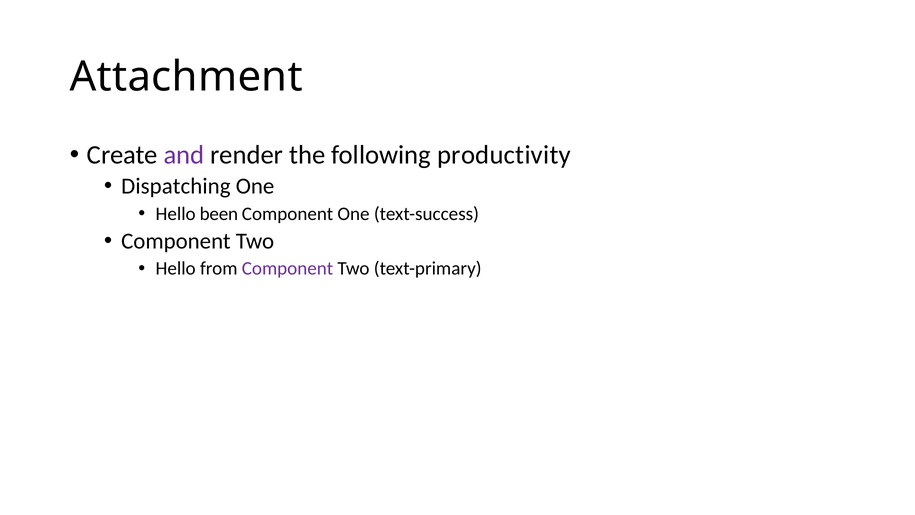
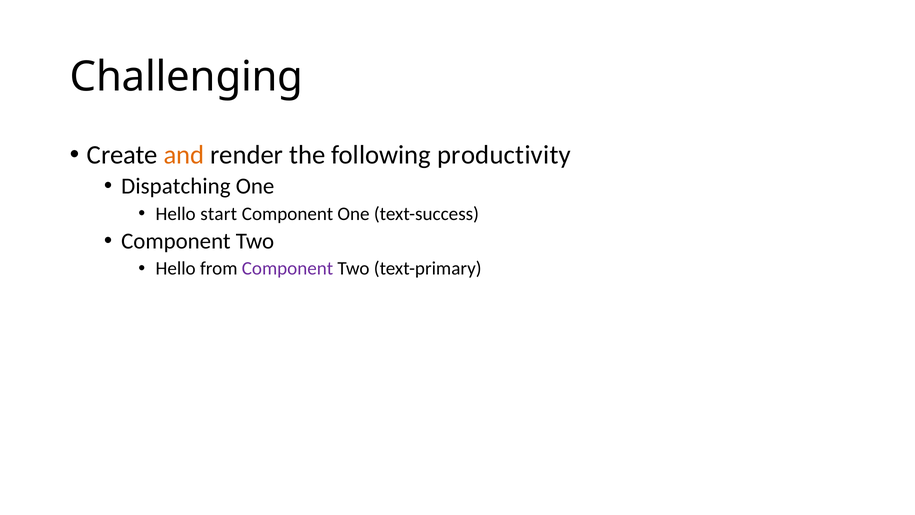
Attachment: Attachment -> Challenging (186, 77)
and colour: purple -> orange (184, 155)
been: been -> start (219, 214)
